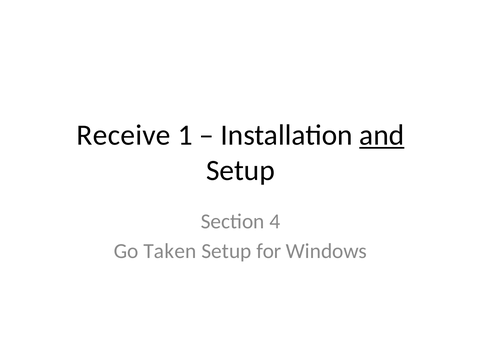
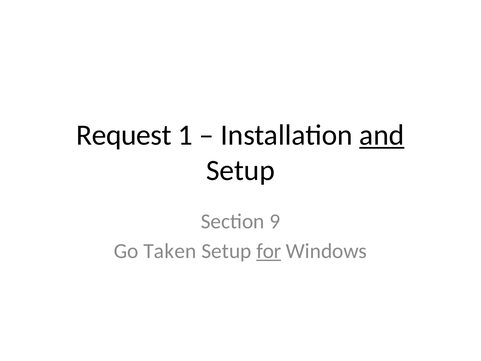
Receive: Receive -> Request (124, 135)
4: 4 -> 9 (275, 221)
for underline: none -> present (269, 251)
